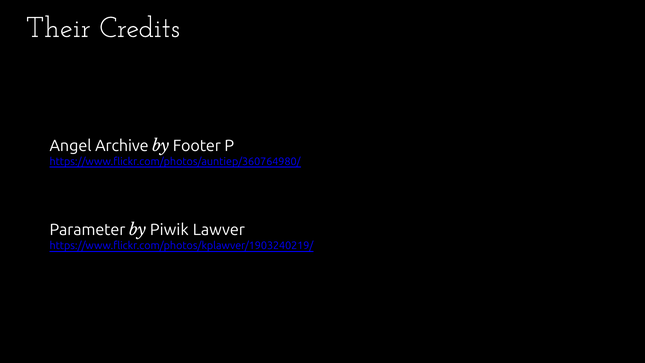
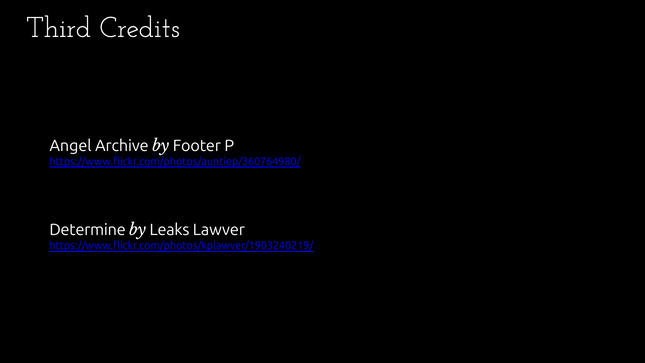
Their: Their -> Third (59, 28)
Parameter: Parameter -> Determine (88, 230)
Piwik: Piwik -> Leaks (169, 230)
